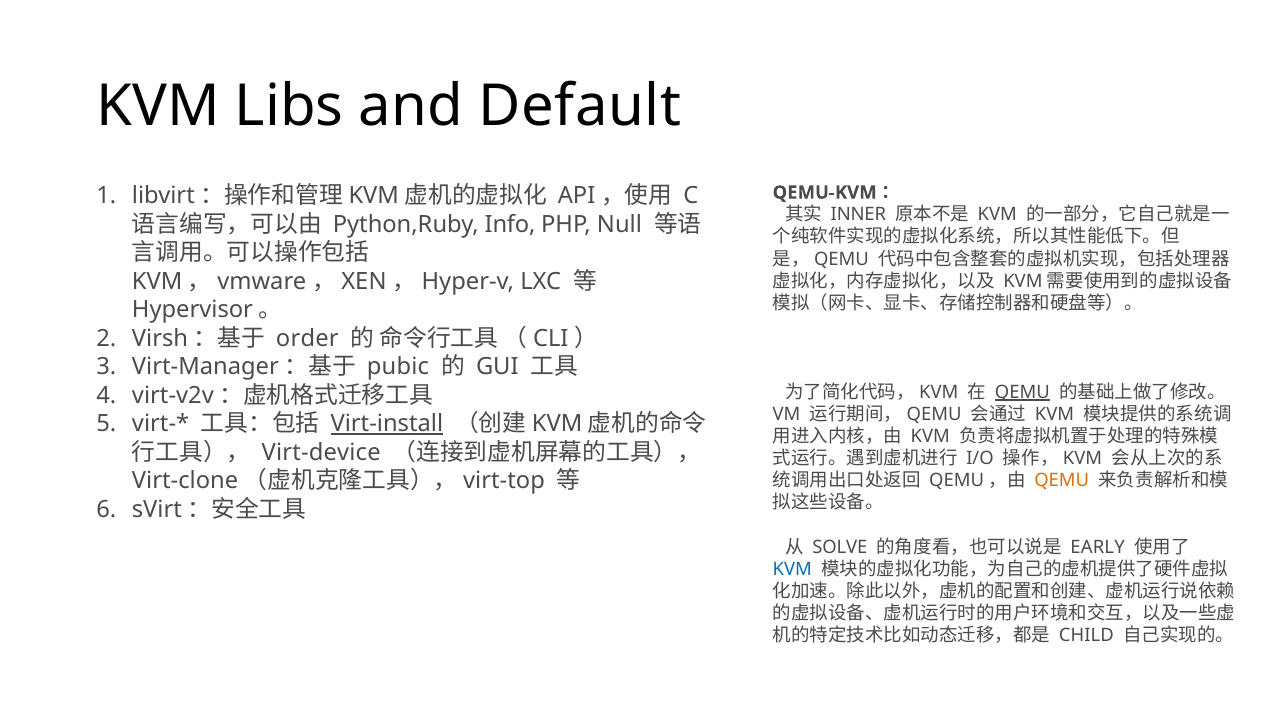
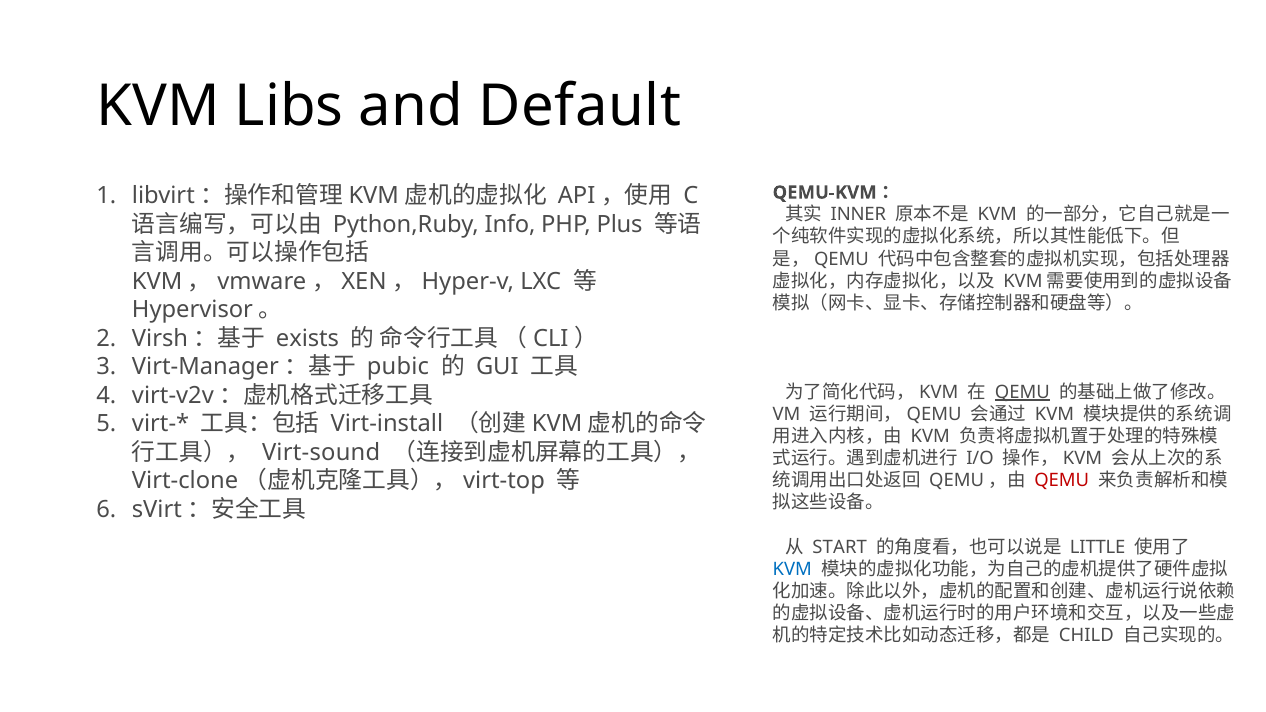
Null: Null -> Plus (620, 225)
order: order -> exists (307, 339)
Virt-install underline: present -> none (387, 424)
Virt-device: Virt-device -> Virt-sound (321, 452)
QEMU colour: orange -> red (1062, 481)
SOLVE: SOLVE -> START (840, 547)
EARLY: EARLY -> LITTLE (1098, 547)
